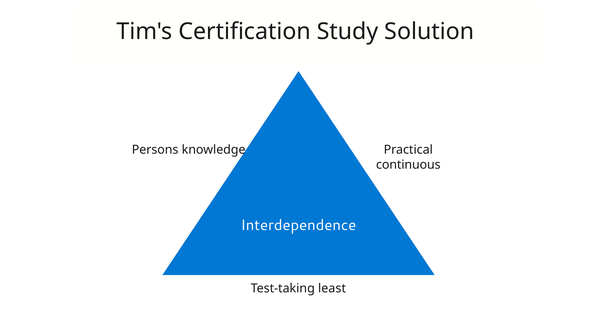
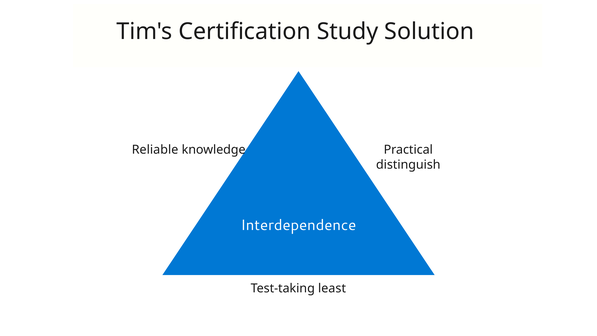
Persons: Persons -> Reliable (155, 150)
continuous: continuous -> distinguish (408, 165)
